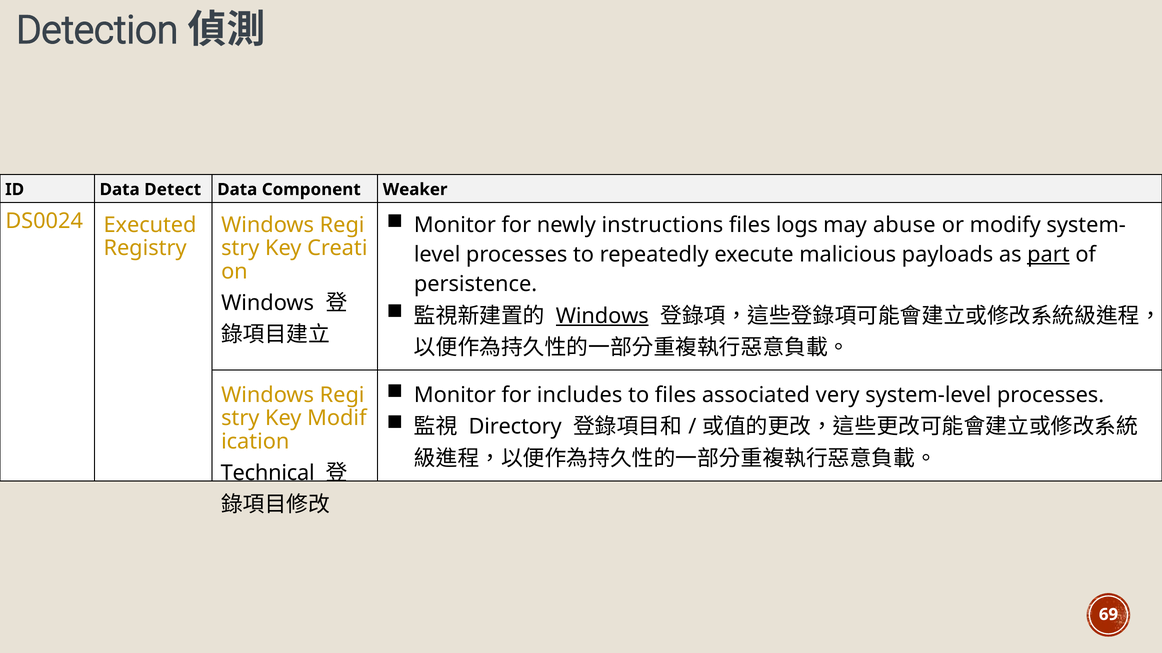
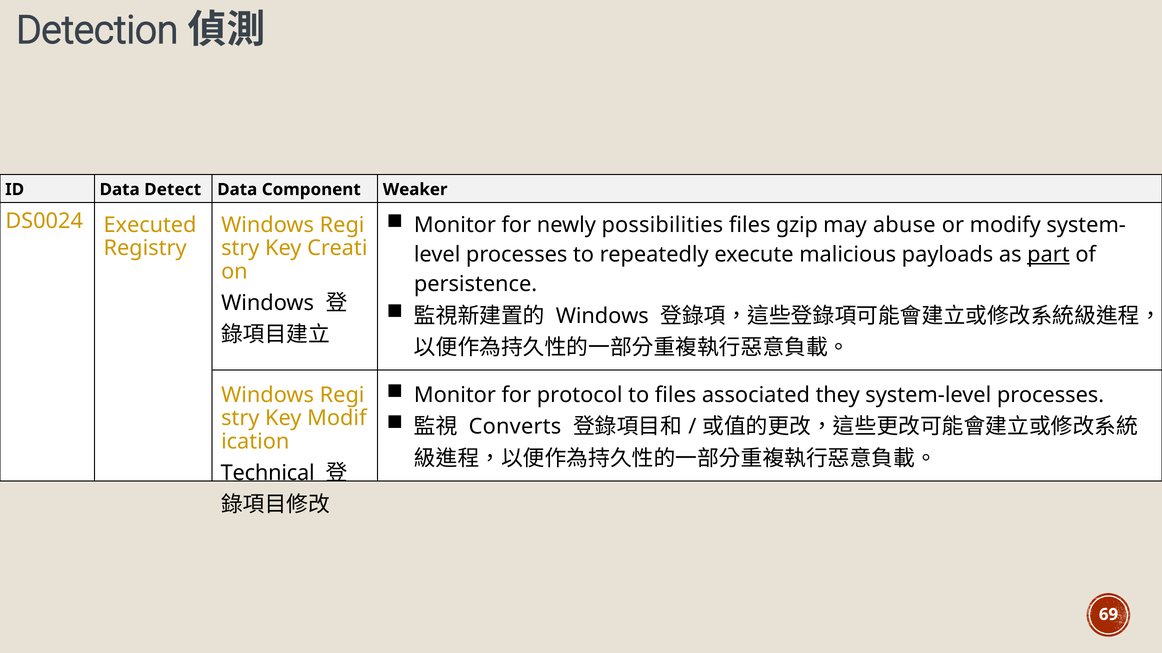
instructions: instructions -> possibilities (662, 225)
logs: logs -> gzip (797, 225)
Windows underline: present -> none (602, 316)
includes: includes -> protocol (580, 395)
very: very -> they (838, 395)
Directory: Directory -> Converts (515, 427)
